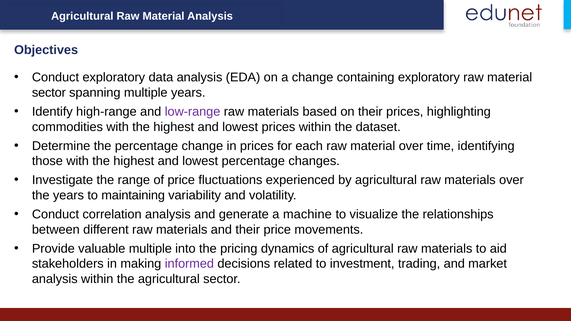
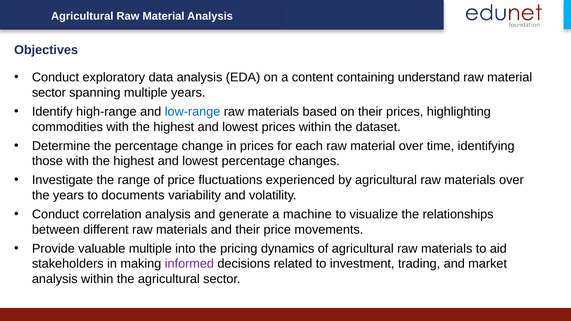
a change: change -> content (313, 78)
containing exploratory: exploratory -> understand (429, 78)
low-range colour: purple -> blue (193, 112)
maintaining: maintaining -> documents (133, 195)
